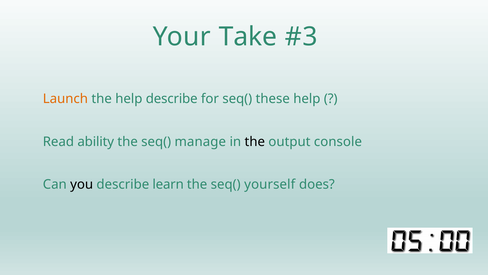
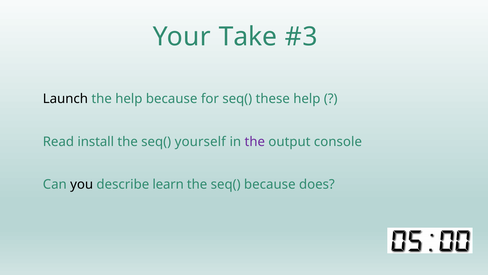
Launch colour: orange -> black (65, 99)
help describe: describe -> because (172, 99)
ability: ability -> install (96, 141)
manage: manage -> yourself (200, 141)
the colour: black -> purple (255, 141)
seq( yourself: yourself -> because (270, 184)
